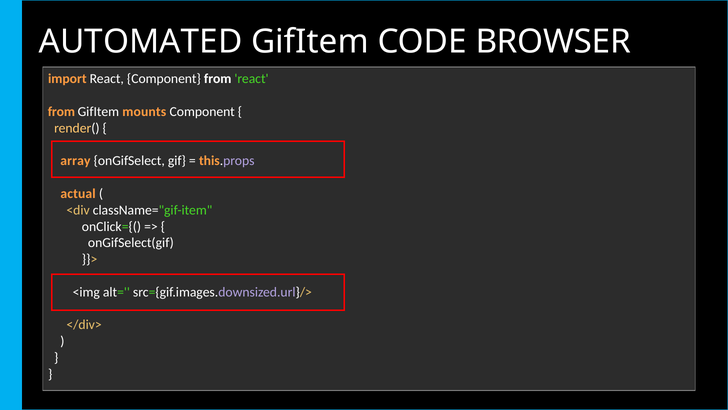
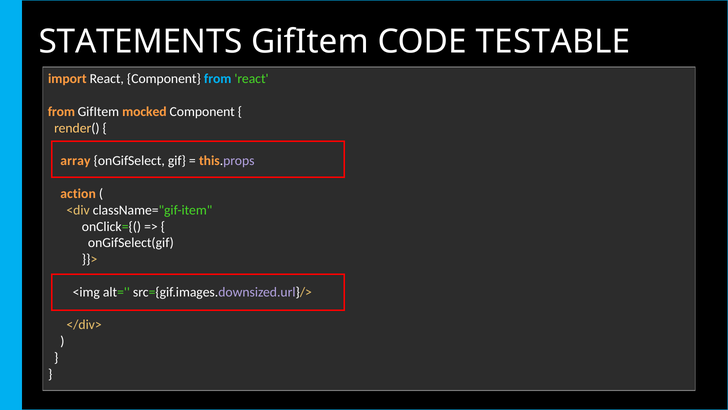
AUTOMATED: AUTOMATED -> STATEMENTS (141, 42)
BROWSER: BROWSER -> TESTABLE (553, 42)
from colour: white -> light blue (218, 79)
mounts: mounts -> mocked (144, 112)
actual: actual -> action (78, 194)
